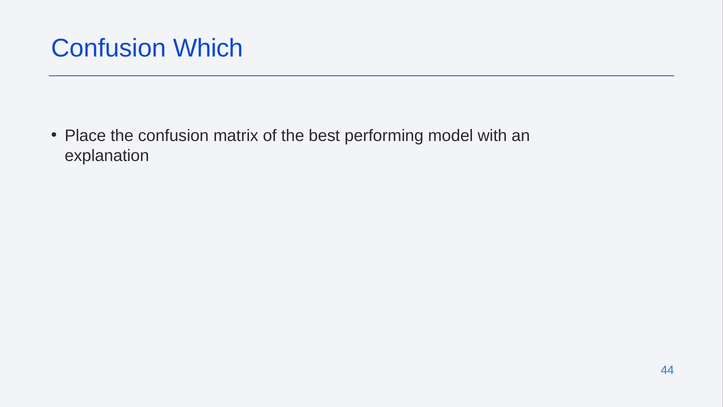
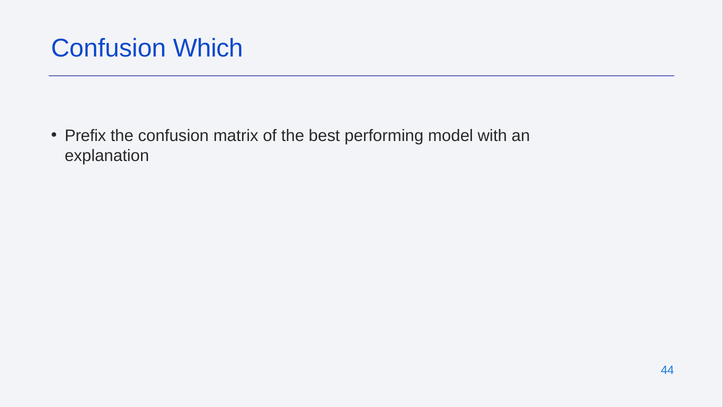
Place: Place -> Prefix (85, 136)
